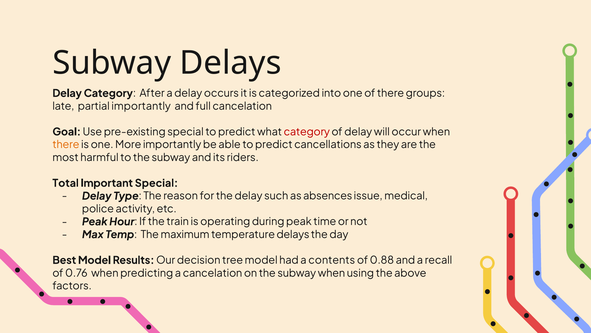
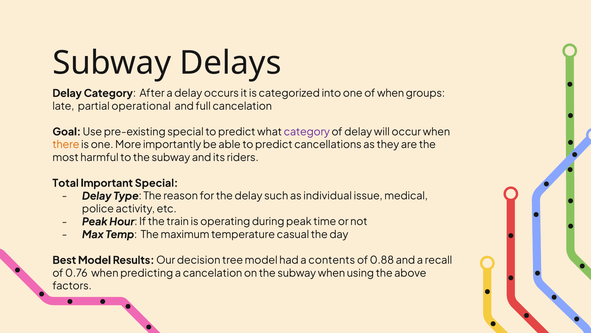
of there: there -> when (391, 93)
partial importantly: importantly -> operational (141, 106)
category colour: red -> purple (307, 132)
absences: absences -> individual (328, 196)
temperature delays: delays -> casual (293, 234)
